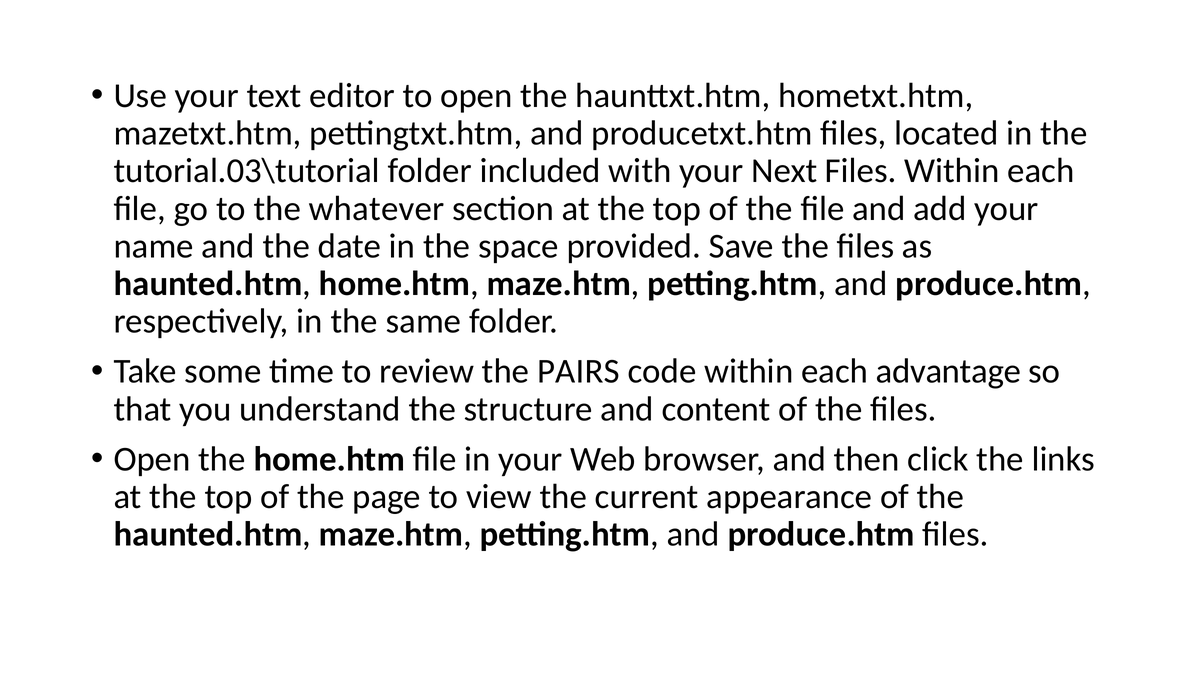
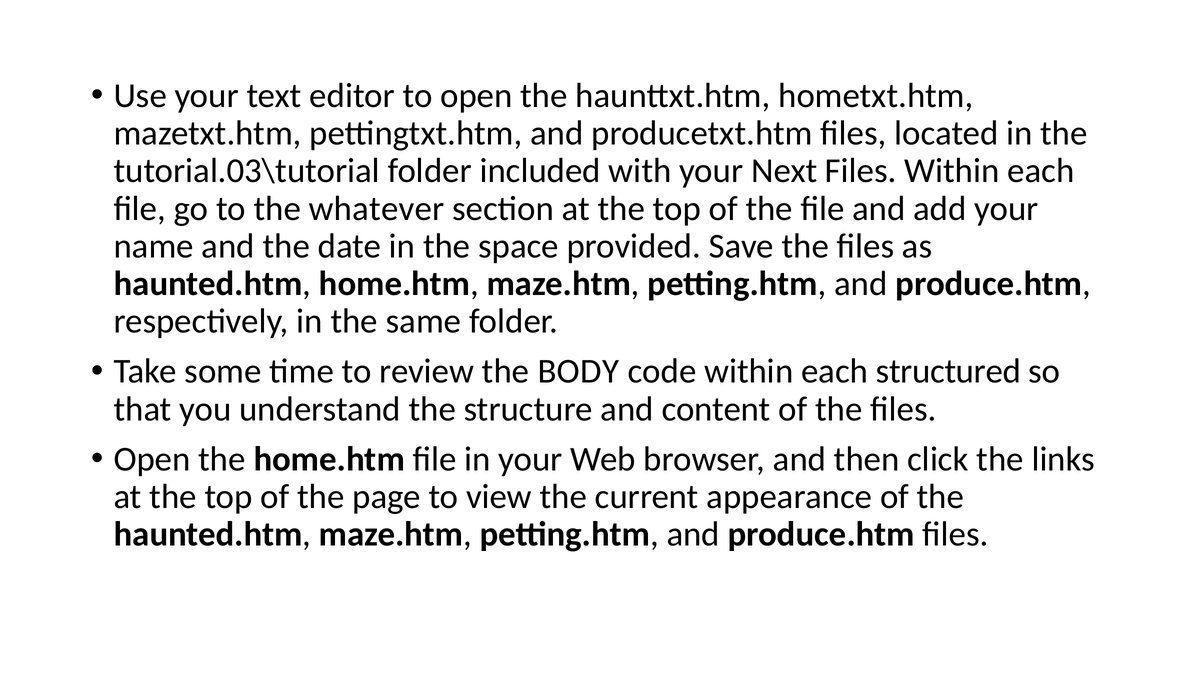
PAIRS: PAIRS -> BODY (578, 371)
advantage: advantage -> structured (948, 371)
